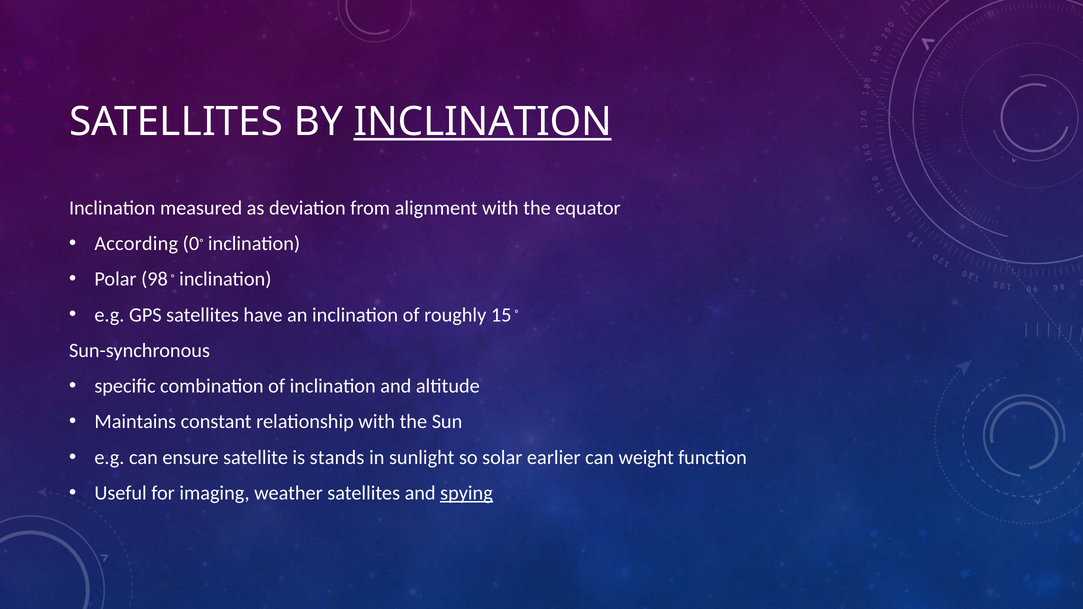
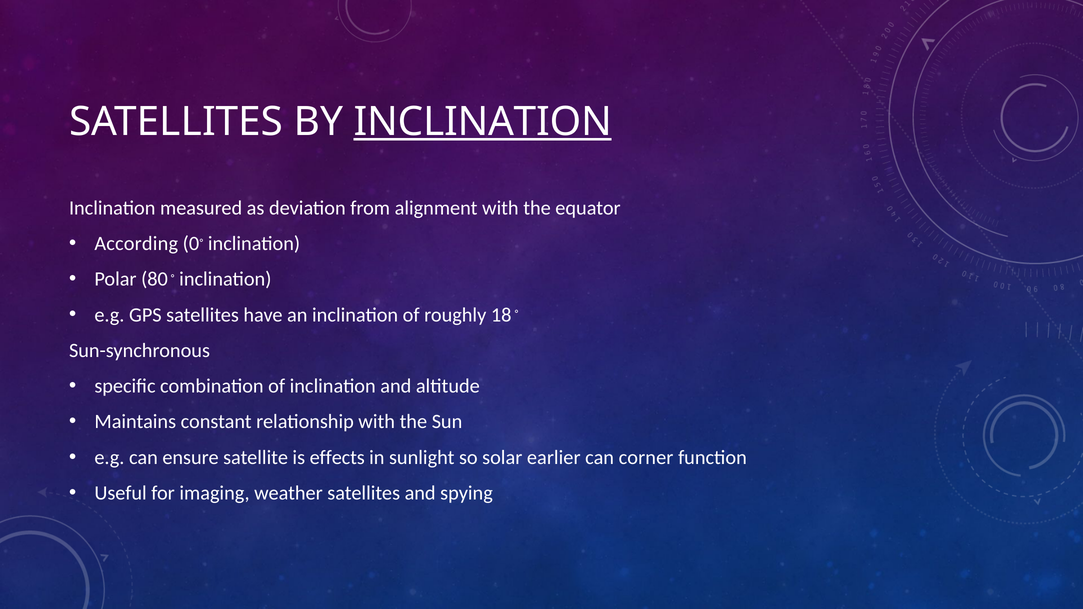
98: 98 -> 80 (155, 279)
15: 15 -> 18 (501, 315)
stands: stands -> effects (337, 458)
weight: weight -> corner (646, 458)
spying underline: present -> none (467, 493)
